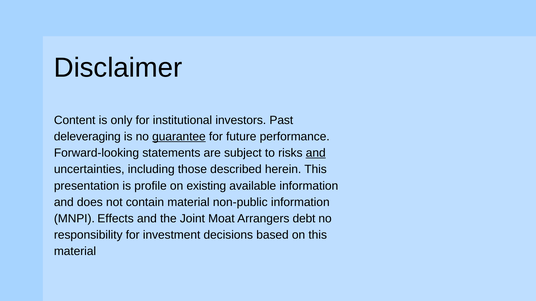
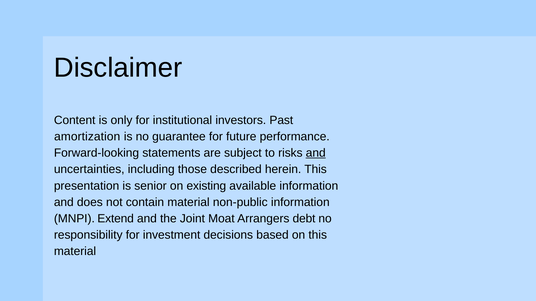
deleveraging: deleveraging -> amortization (87, 137)
guarantee underline: present -> none (179, 137)
profile: profile -> senior (151, 186)
Effects: Effects -> Extend (116, 219)
